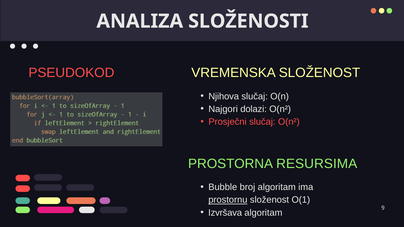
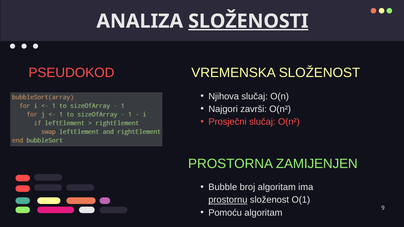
SLOŽENOSTI underline: none -> present (248, 21)
dolazi: dolazi -> završi (254, 109)
RESURSIMA: RESURSIMA -> ZAMIJENJEN (317, 164)
Izvršava: Izvršava -> Pomoću (225, 213)
